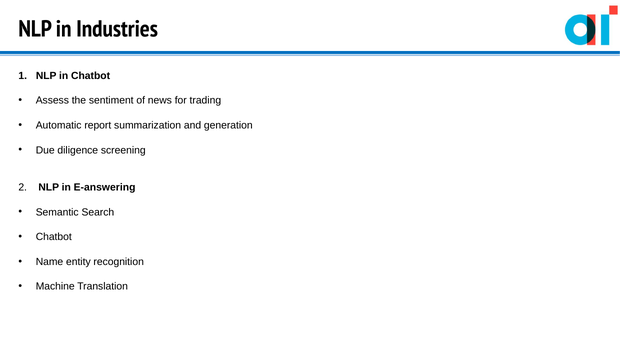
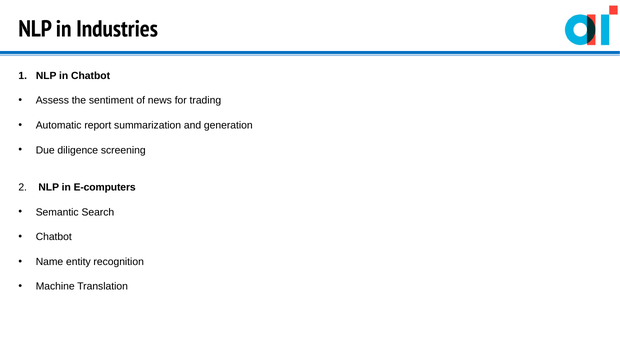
E-answering: E-answering -> E-computers (105, 187)
